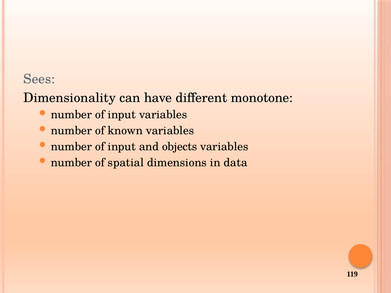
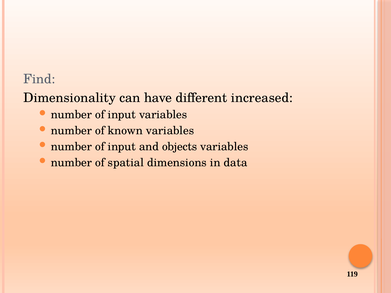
Sees: Sees -> Find (39, 79)
monotone: monotone -> increased (262, 98)
